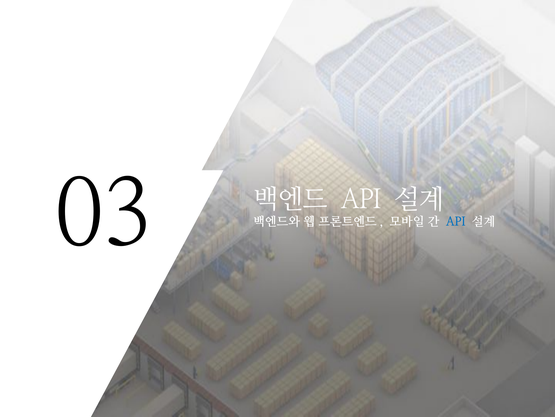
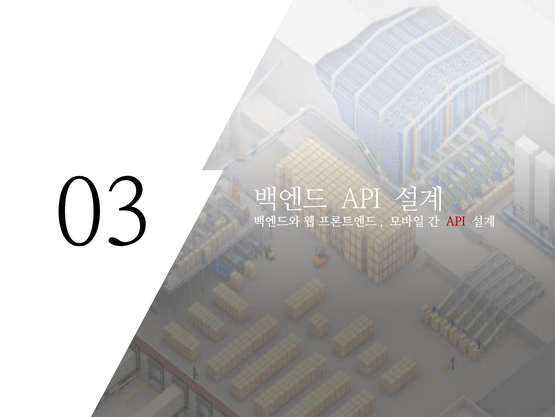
API colour: blue -> red (456, 221)
